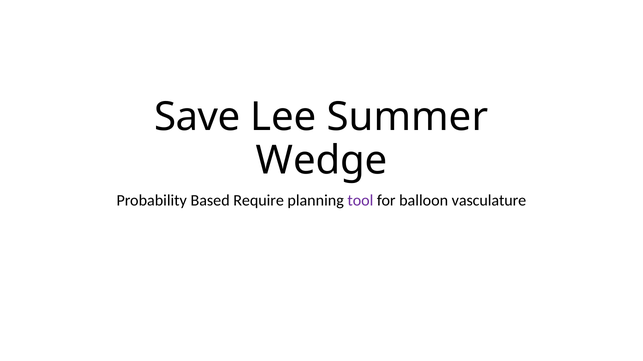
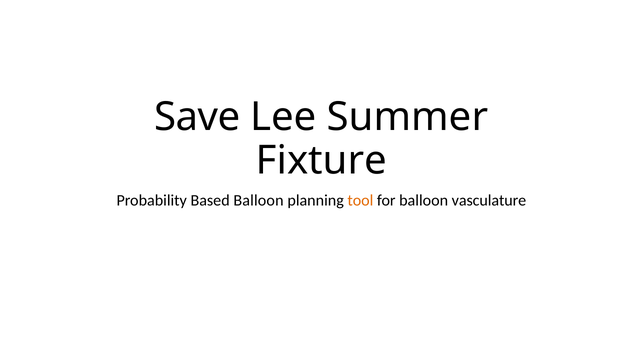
Wedge: Wedge -> Fixture (321, 161)
Based Require: Require -> Balloon (258, 201)
tool colour: purple -> orange (360, 201)
